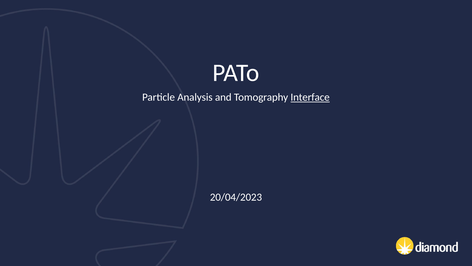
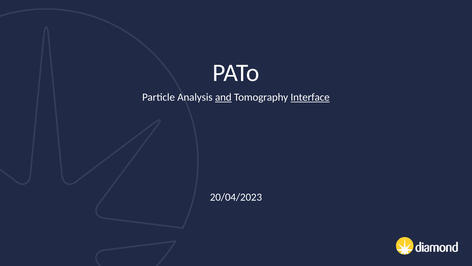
and underline: none -> present (223, 97)
